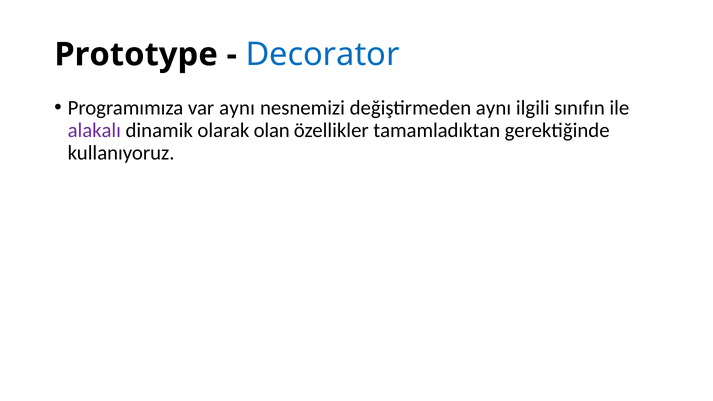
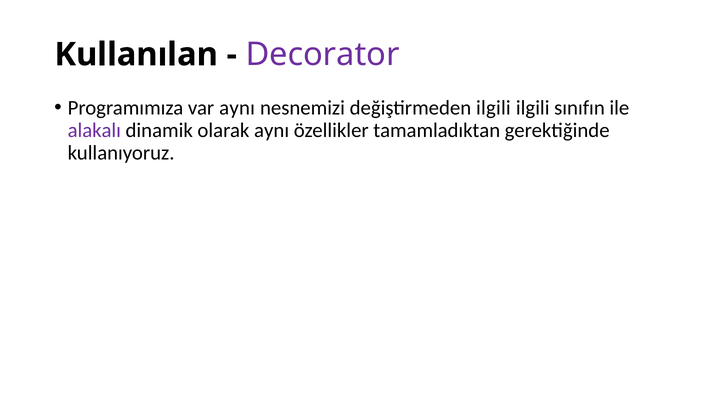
Prototype: Prototype -> Kullanılan (136, 54)
Decorator colour: blue -> purple (323, 54)
değiştirmeden aynı: aynı -> ilgili (493, 108)
olarak olan: olan -> aynı (272, 130)
